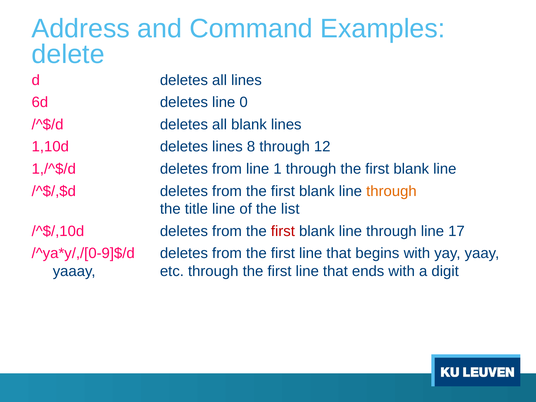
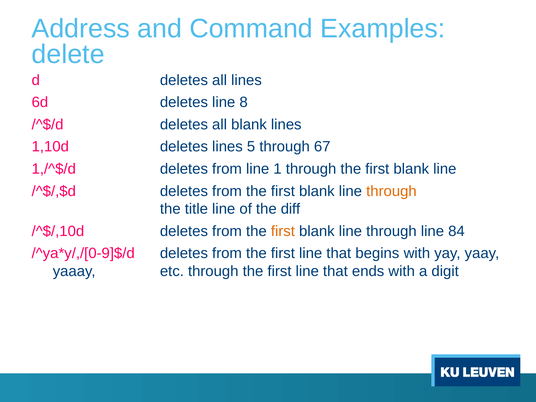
0: 0 -> 8 (244, 102)
8: 8 -> 5 (251, 147)
12: 12 -> 67 (322, 147)
list: list -> diff (290, 209)
first colour: red -> orange (283, 231)
17: 17 -> 84 (456, 231)
